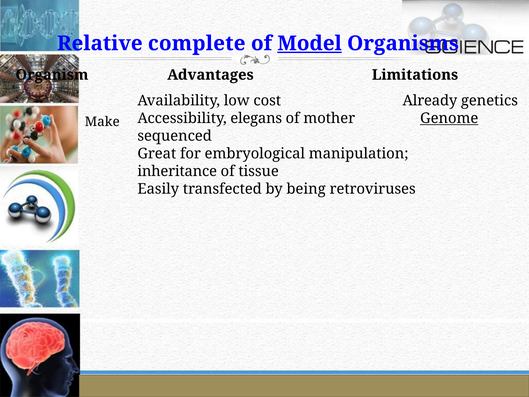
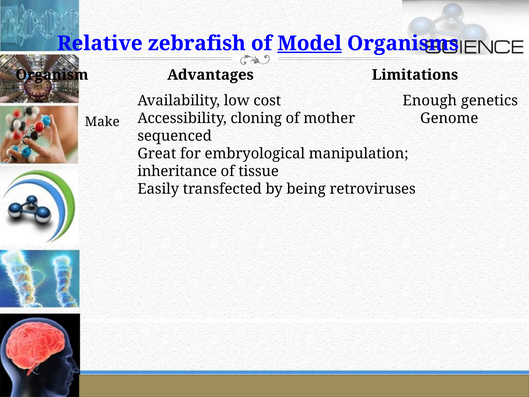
complete: complete -> zebrafish (197, 43)
Already: Already -> Enough (430, 101)
elegans: elegans -> cloning (256, 118)
Genome underline: present -> none (449, 118)
